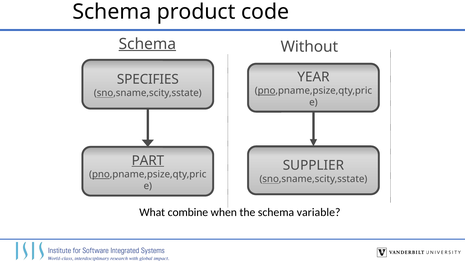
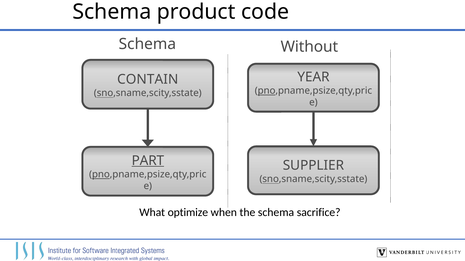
Schema underline: present -> none (147, 44)
SPECIFIES: SPECIFIES -> CONTAIN (148, 80)
combine: combine -> optimize (188, 213)
variable: variable -> sacrifice (319, 213)
